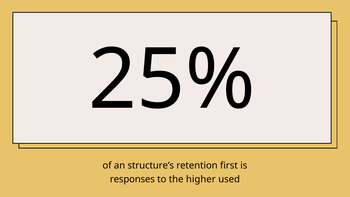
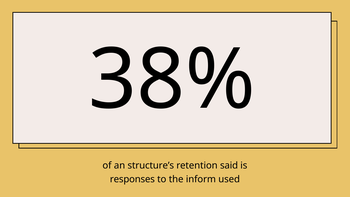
25%: 25% -> 38% (172, 80)
first: first -> said (229, 165)
higher: higher -> inform (201, 179)
